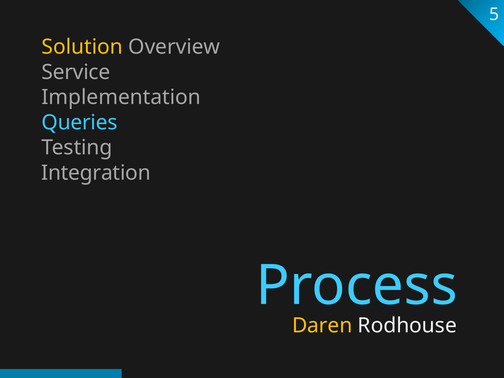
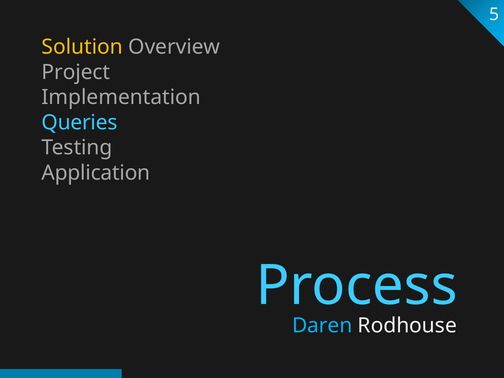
Service: Service -> Project (76, 72)
Integration: Integration -> Application (96, 173)
Daren colour: yellow -> light blue (322, 326)
